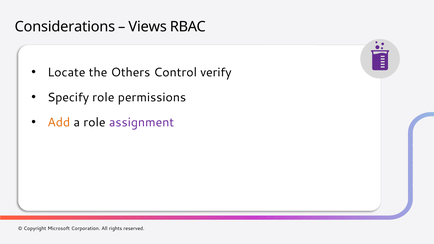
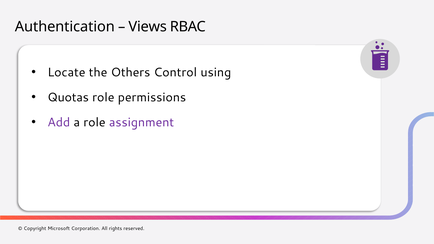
Considerations: Considerations -> Authentication (65, 27)
verify: verify -> using (216, 72)
Specify: Specify -> Quotas (68, 97)
Add colour: orange -> purple (59, 122)
